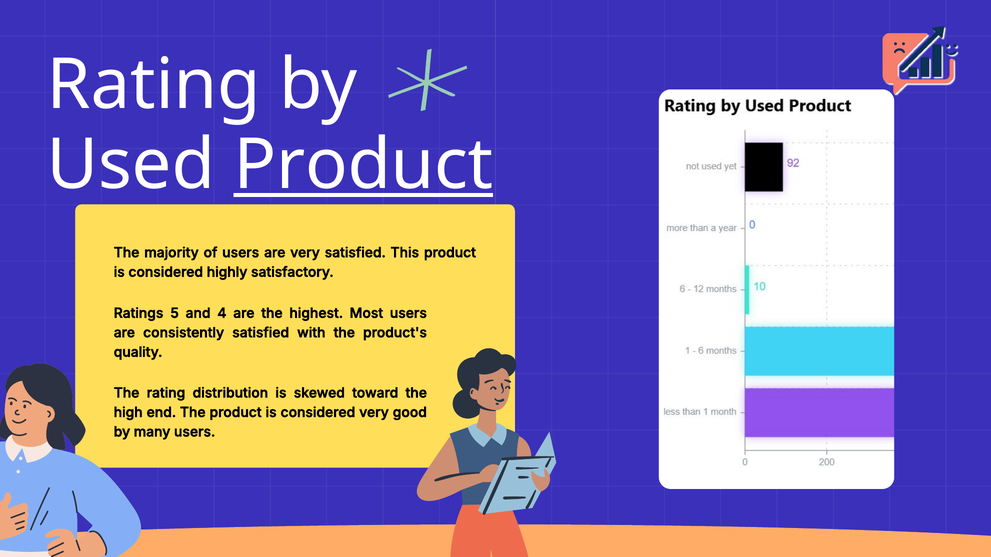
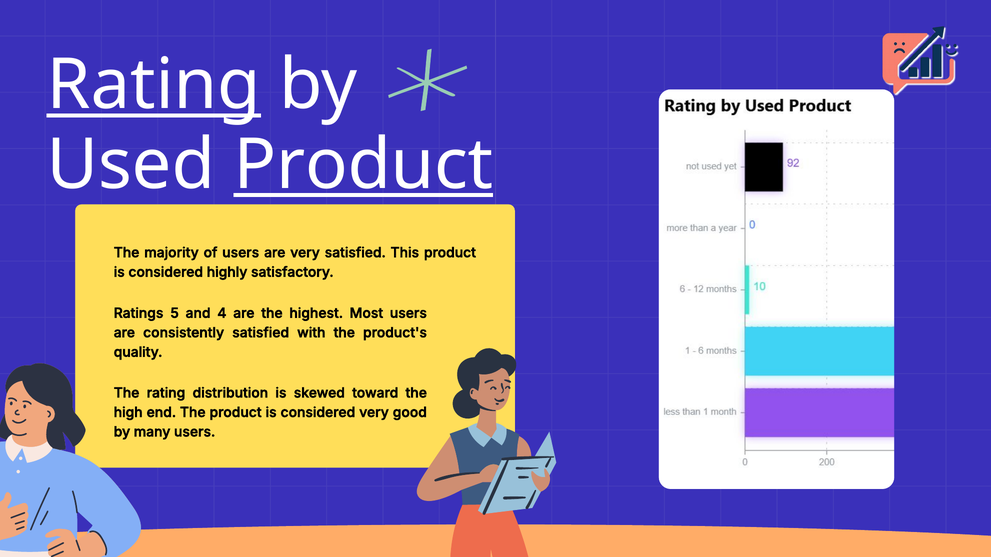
Rating underline: none -> present (154, 85)
